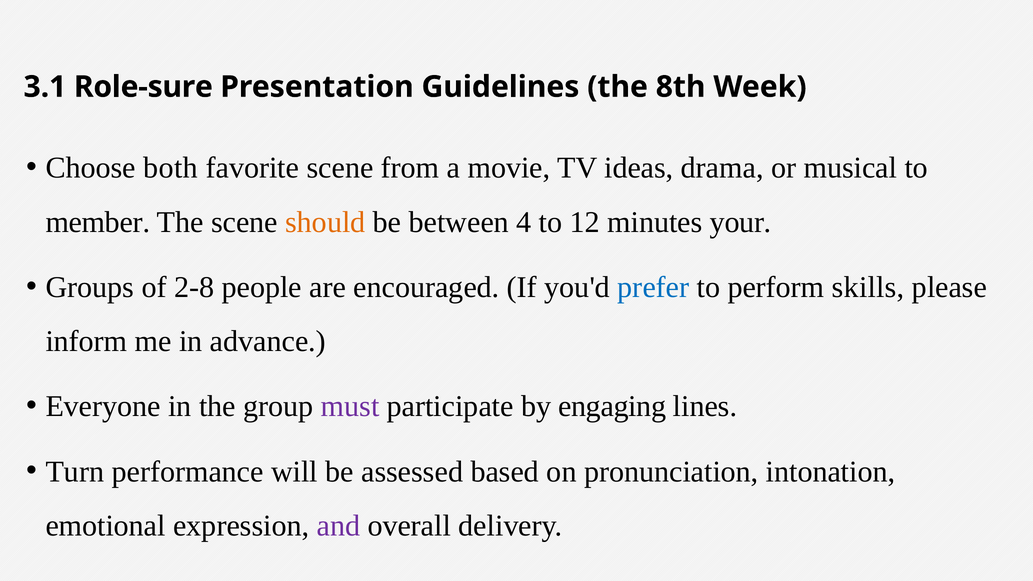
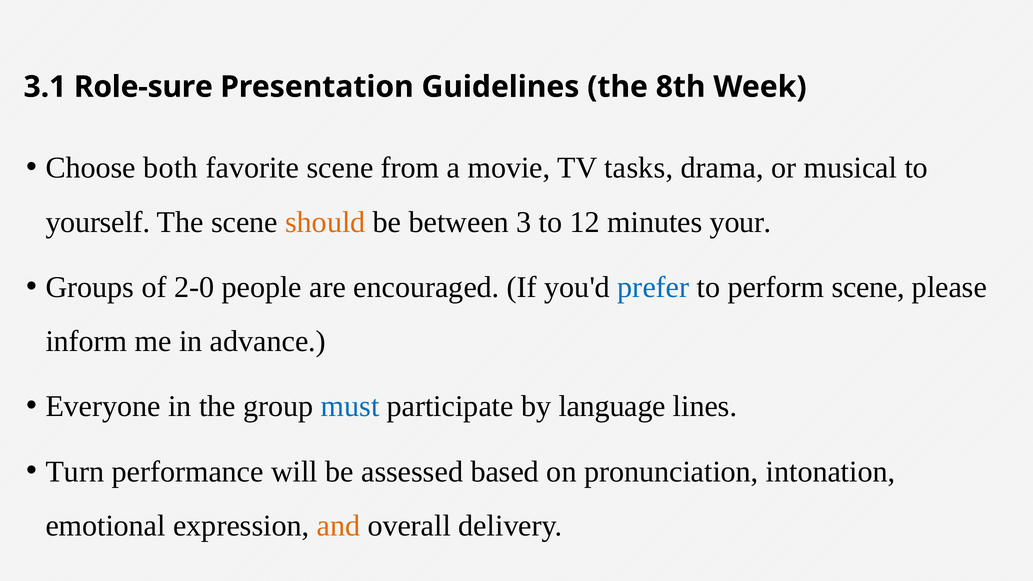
ideas: ideas -> tasks (639, 168)
member: member -> yourself (98, 222)
4: 4 -> 3 (524, 222)
2-8: 2-8 -> 2-0 (194, 287)
perform skills: skills -> scene (868, 287)
must colour: purple -> blue (350, 407)
engaging: engaging -> language (612, 407)
and colour: purple -> orange (338, 526)
